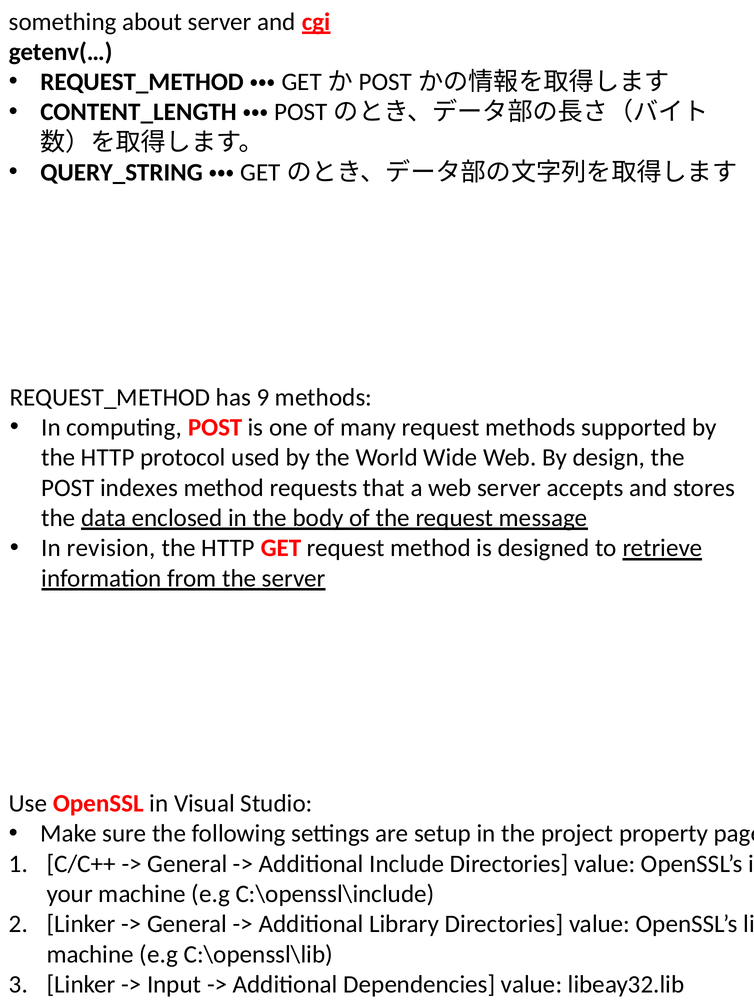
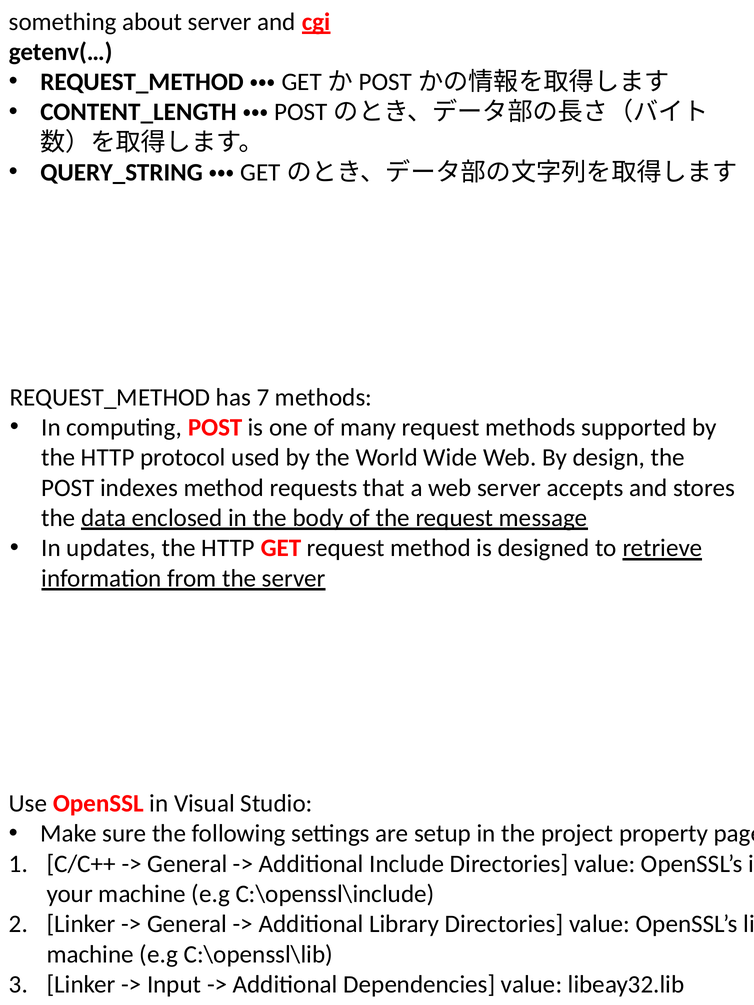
9: 9 -> 7 (263, 398)
revision: revision -> updates (111, 548)
